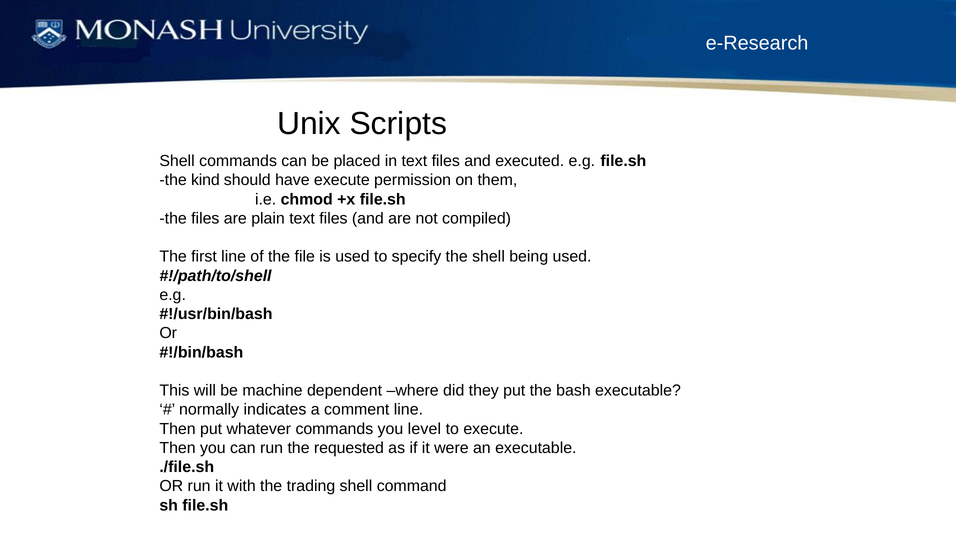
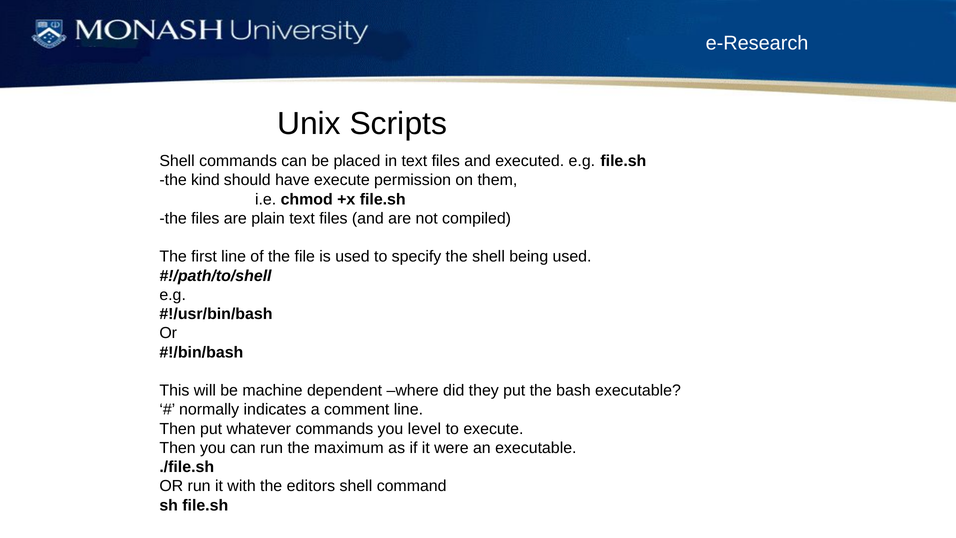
requested: requested -> maximum (349, 448)
trading: trading -> editors (311, 486)
